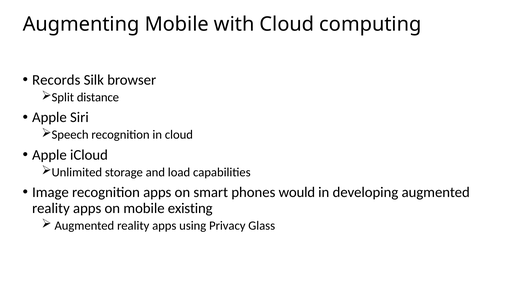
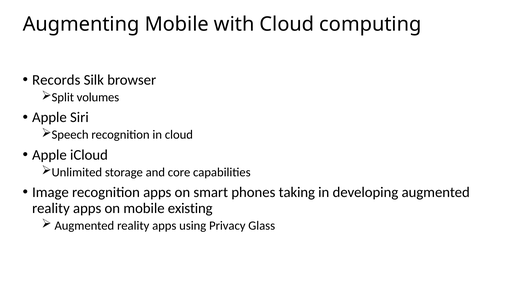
distance: distance -> volumes (98, 97)
load: load -> core (179, 172)
would: would -> taking (297, 192)
